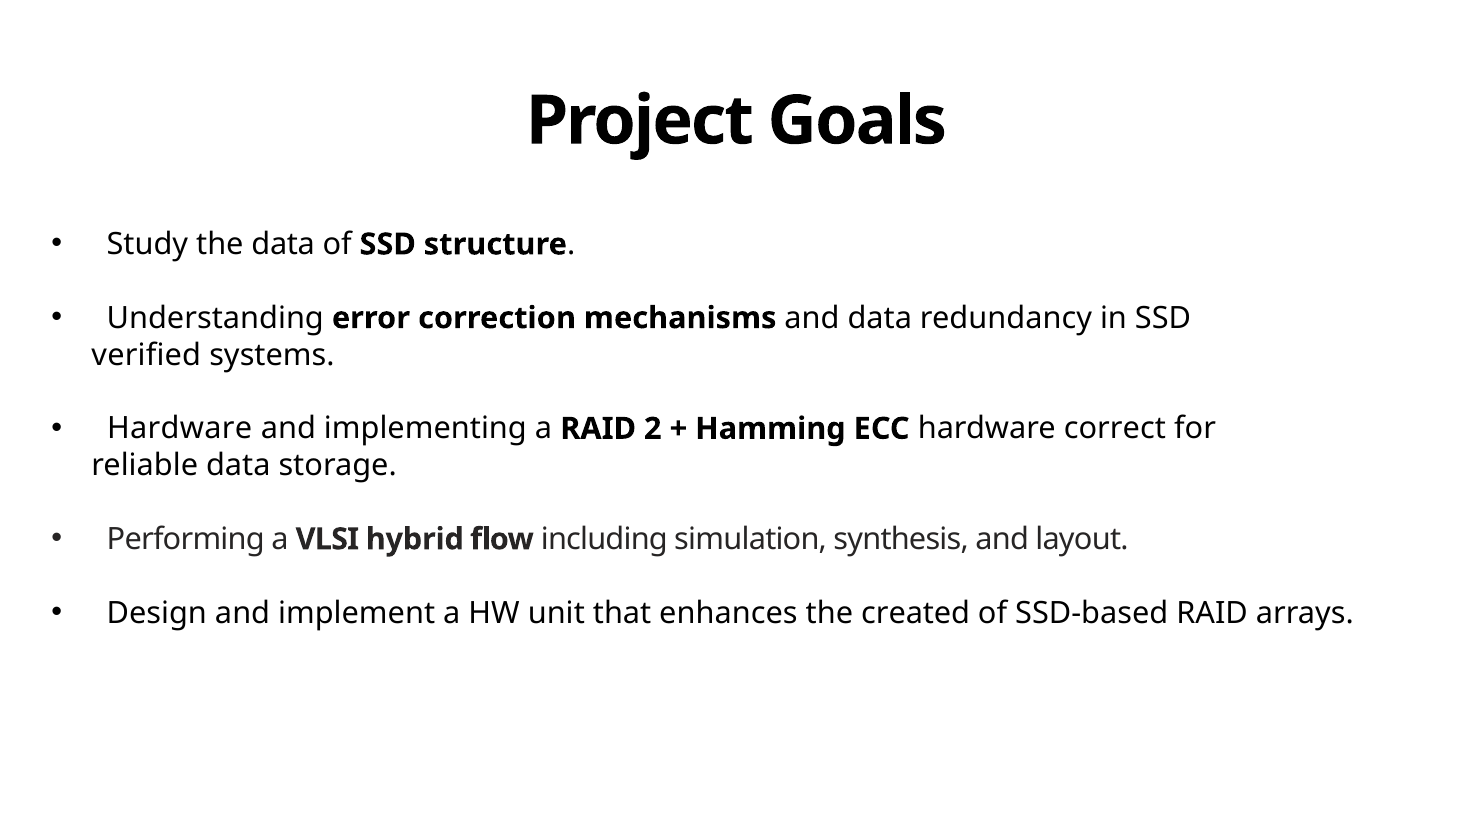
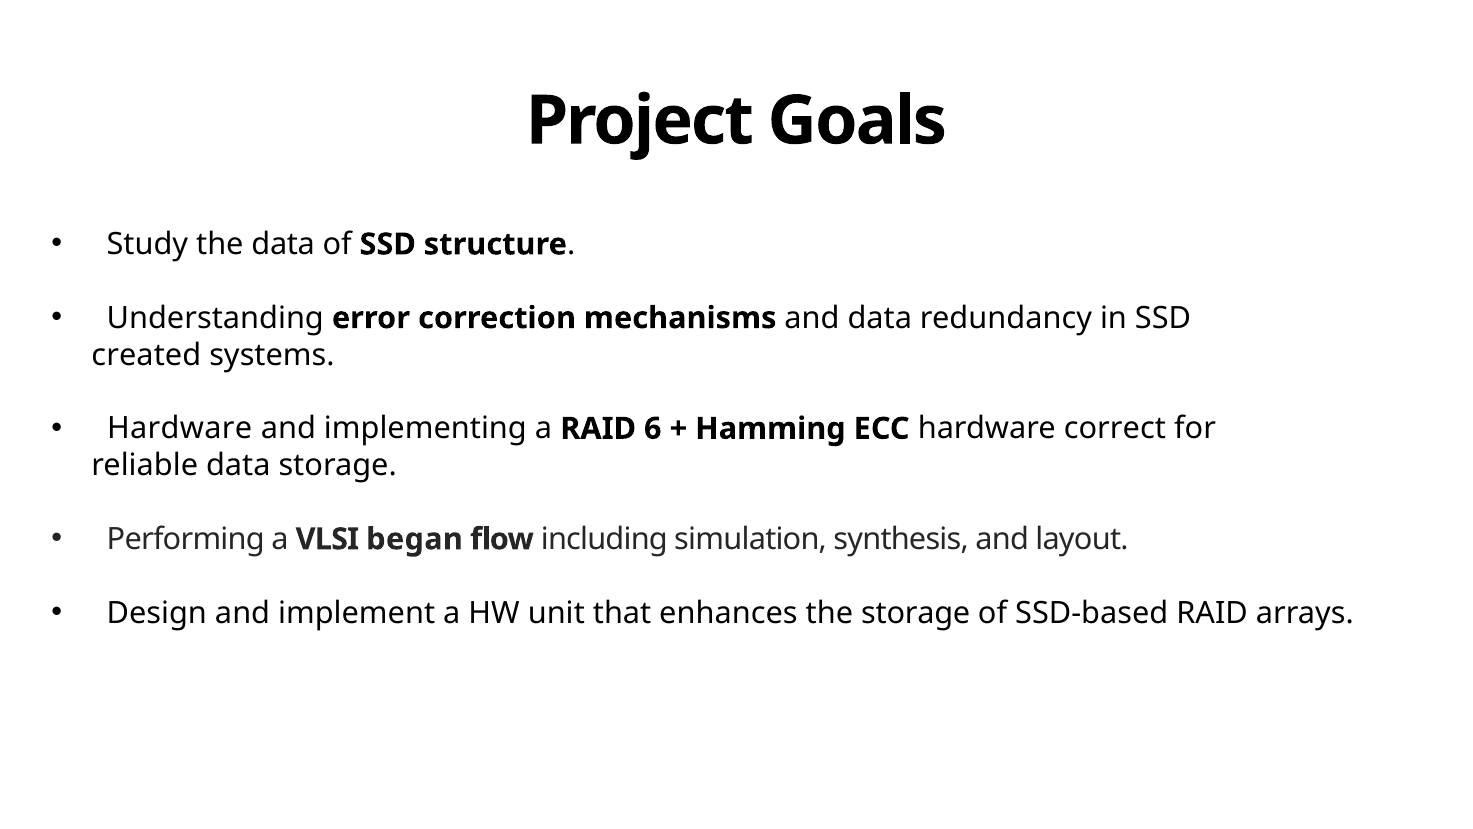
verified: verified -> created (146, 355)
2: 2 -> 6 (653, 428)
hybrid: hybrid -> began (415, 539)
the created: created -> storage (916, 613)
